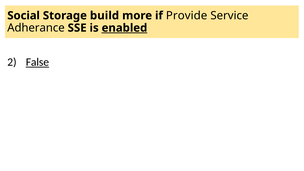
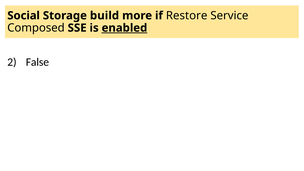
Provide: Provide -> Restore (187, 16)
Adherance: Adherance -> Composed (36, 28)
False underline: present -> none (37, 62)
